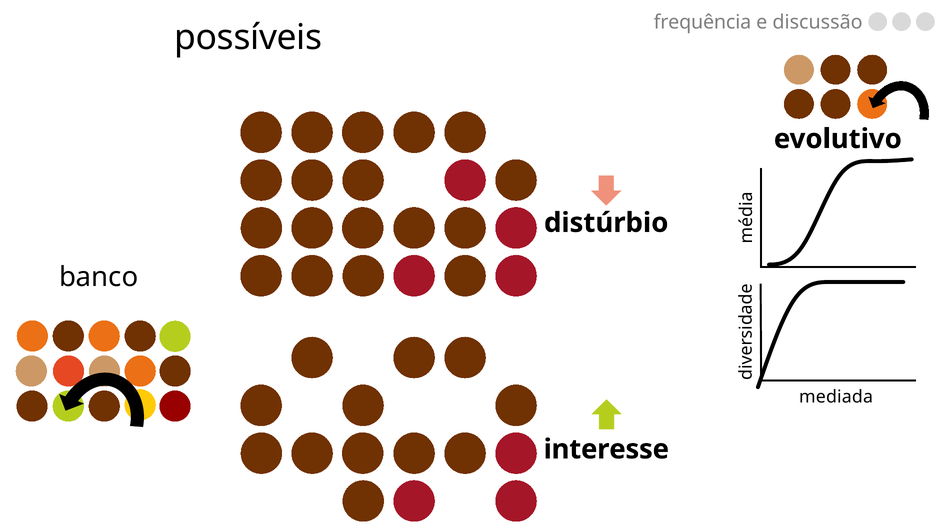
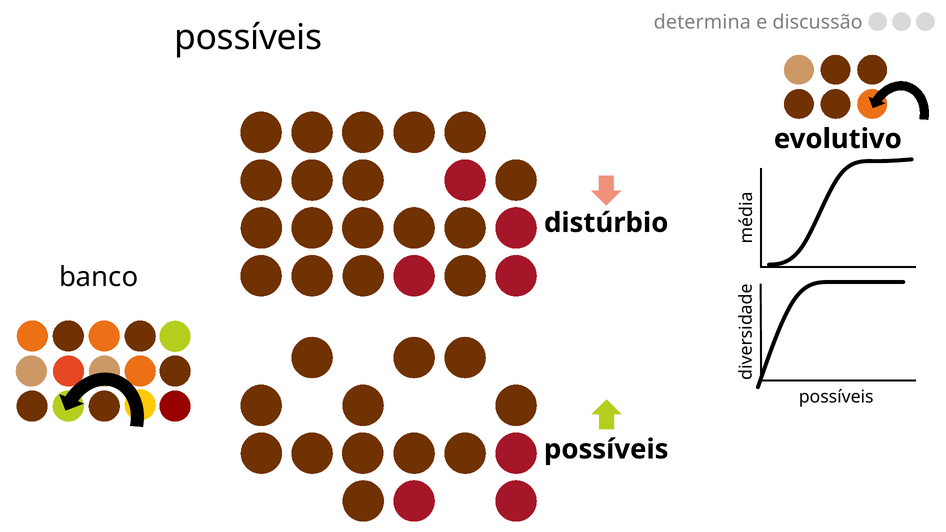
frequência: frequência -> determina (702, 22)
mediada: mediada -> possíveis (836, 397)
interesse: interesse -> possíveis (606, 449)
